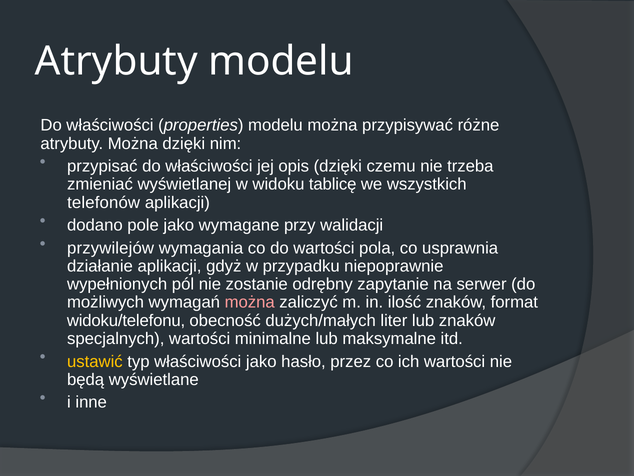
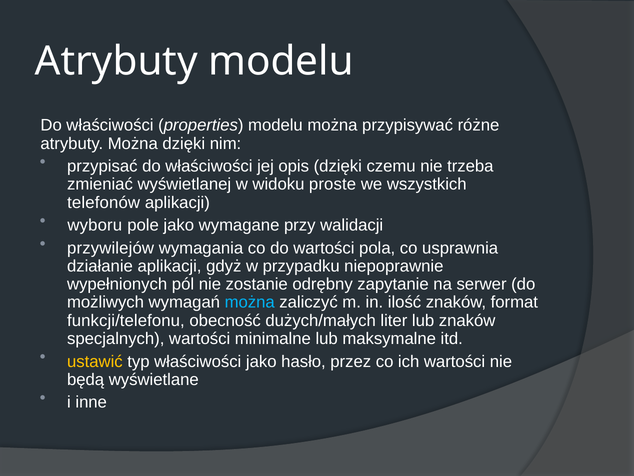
tablicę: tablicę -> proste (333, 184)
dodano: dodano -> wyboru (95, 225)
można colour: pink -> light blue (250, 302)
widoku/telefonu: widoku/telefonu -> funkcji/telefonu (126, 320)
